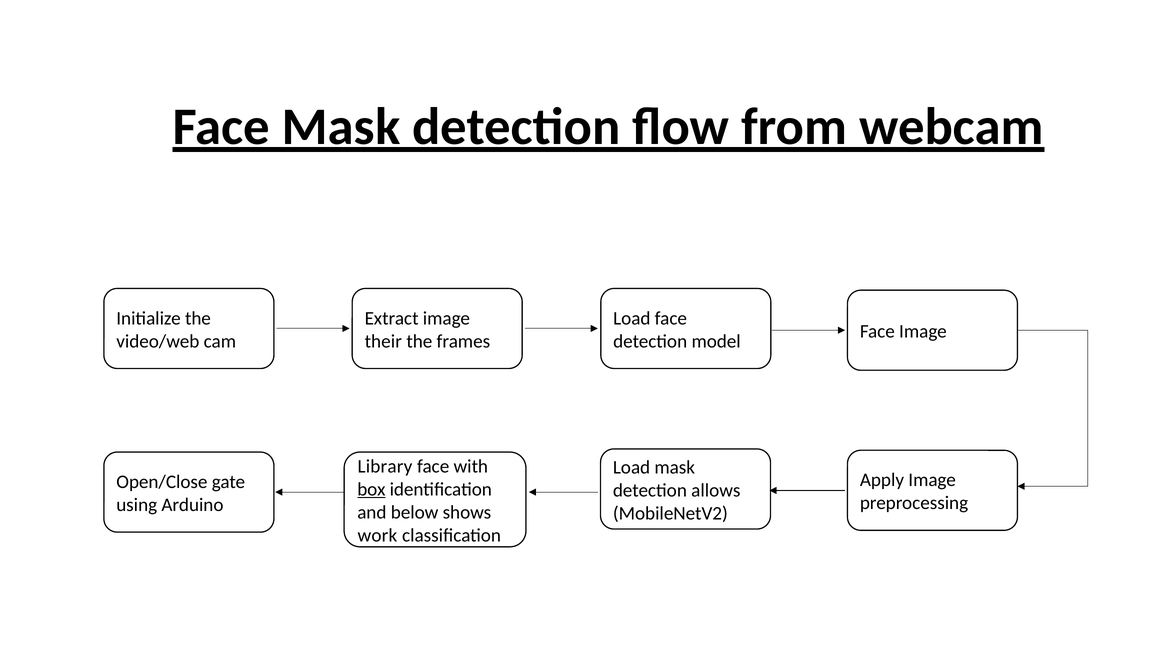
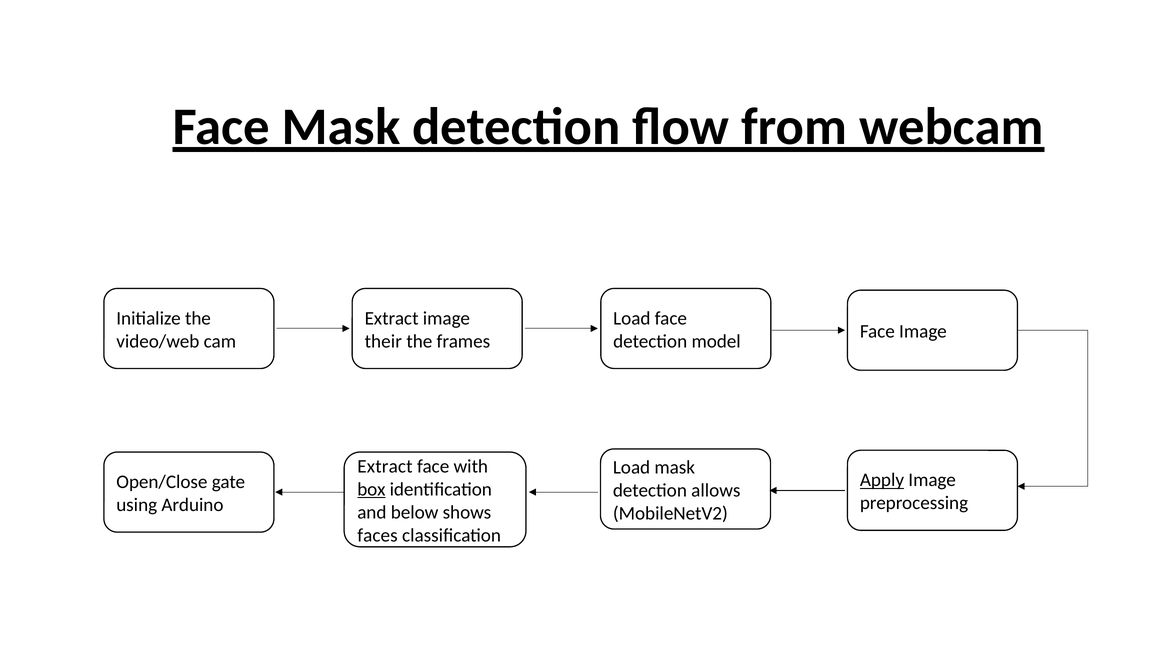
Library: Library -> Extract (385, 467)
Apply underline: none -> present (882, 480)
work: work -> faces (377, 536)
